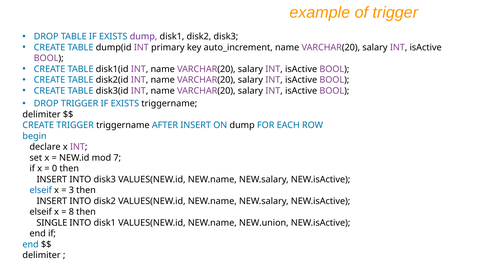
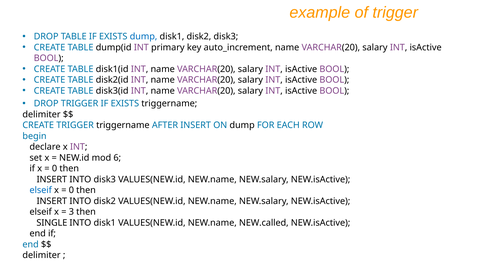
dump colour: purple -> blue (144, 37)
7: 7 -> 6 (117, 158)
3: 3 -> 0 (71, 190)
8: 8 -> 3 (71, 212)
NEW.union: NEW.union -> NEW.called (264, 223)
